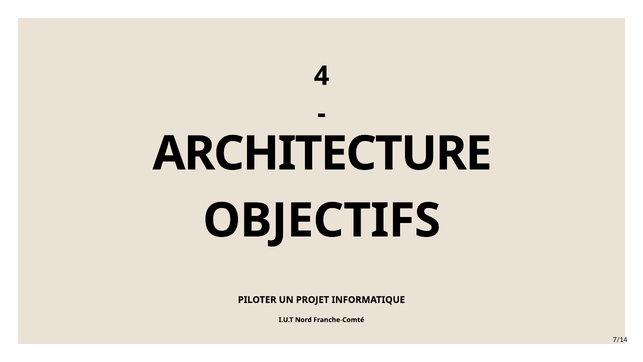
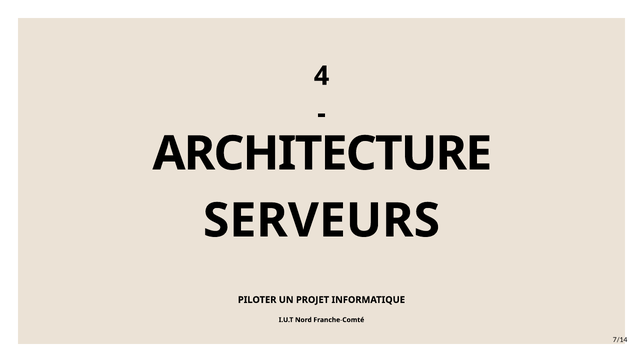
OBJECTIFS: OBJECTIFS -> SERVEURS (321, 221)
